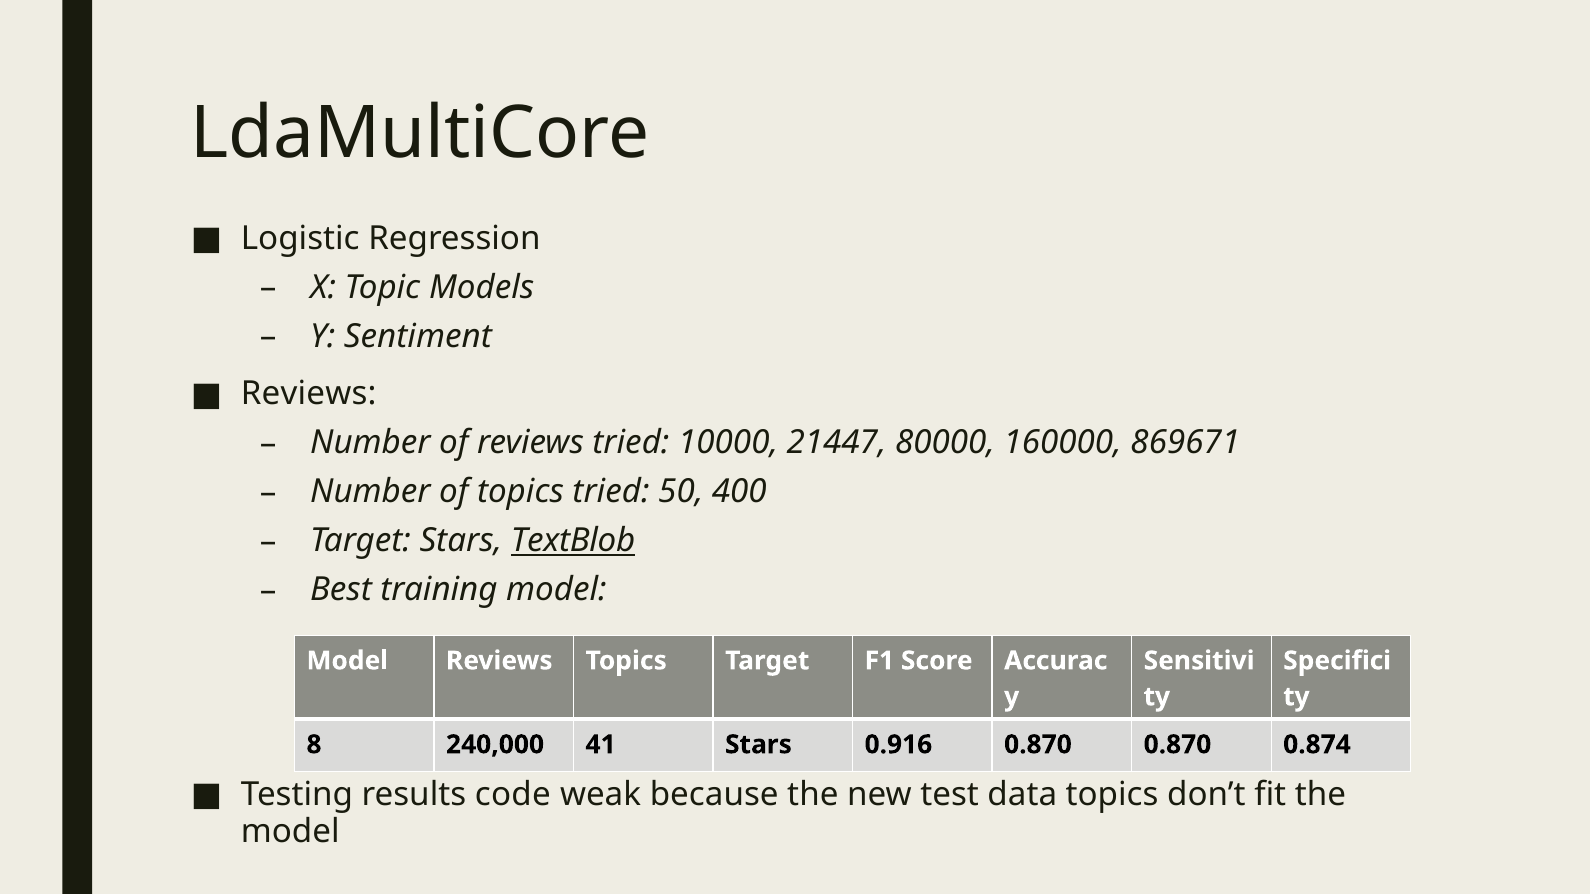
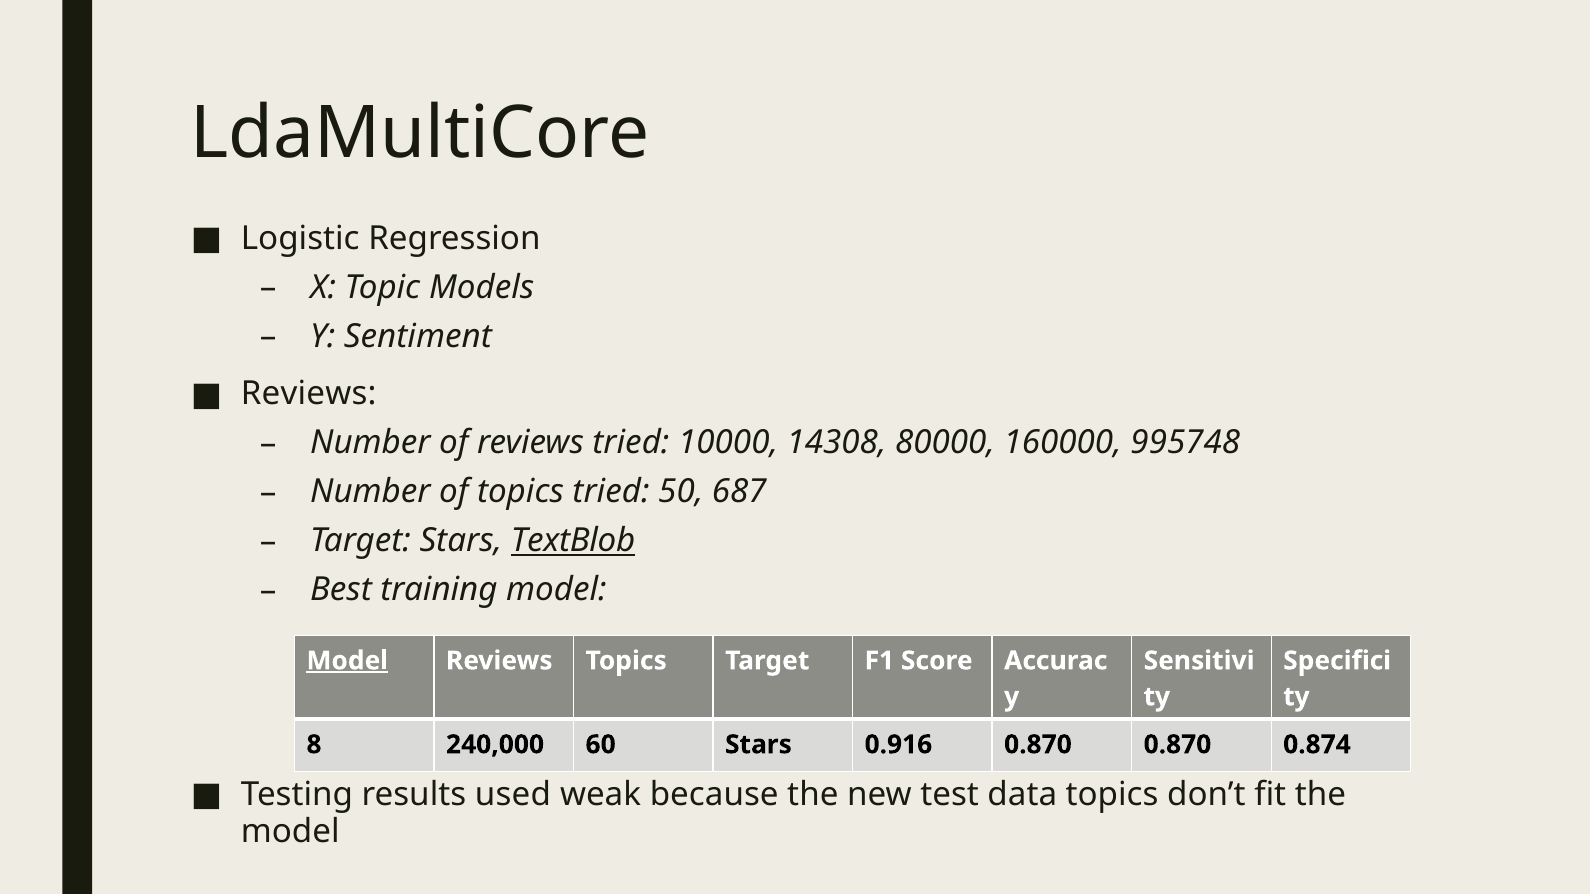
21447: 21447 -> 14308 (837, 443)
869671: 869671 -> 995748 (1185, 443)
400: 400 -> 687 (739, 492)
Model underline: none -> present (347, 661)
41: 41 -> 60 (601, 745)
code: code -> used (513, 794)
